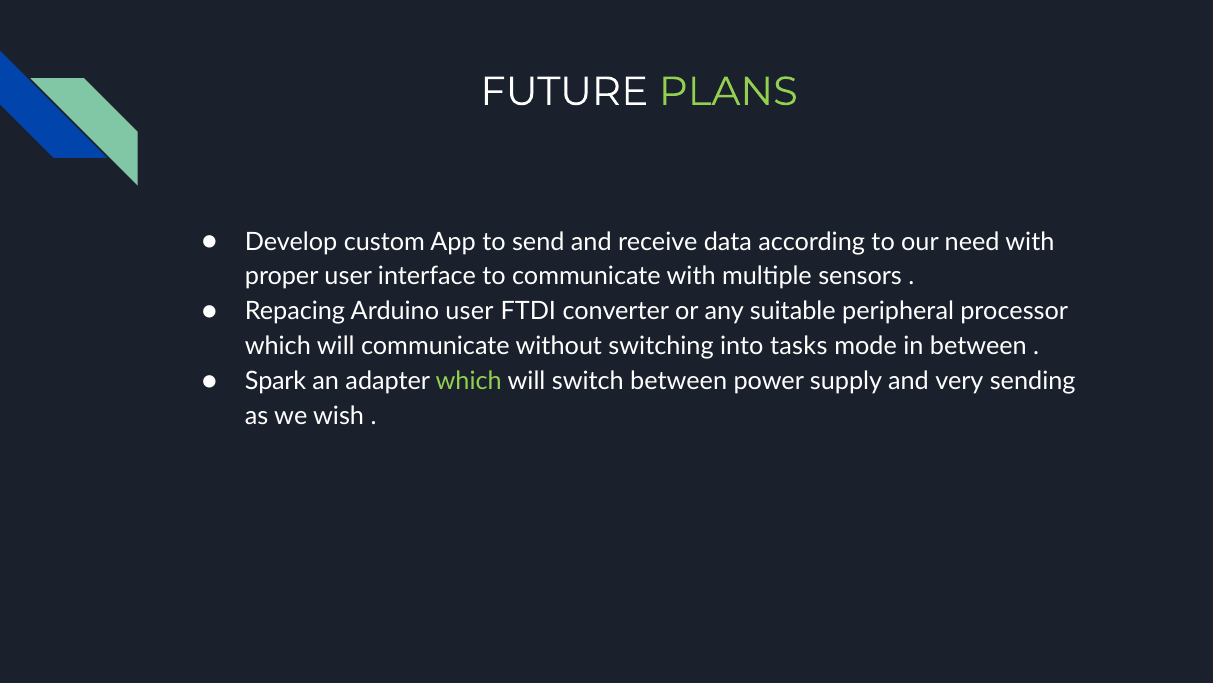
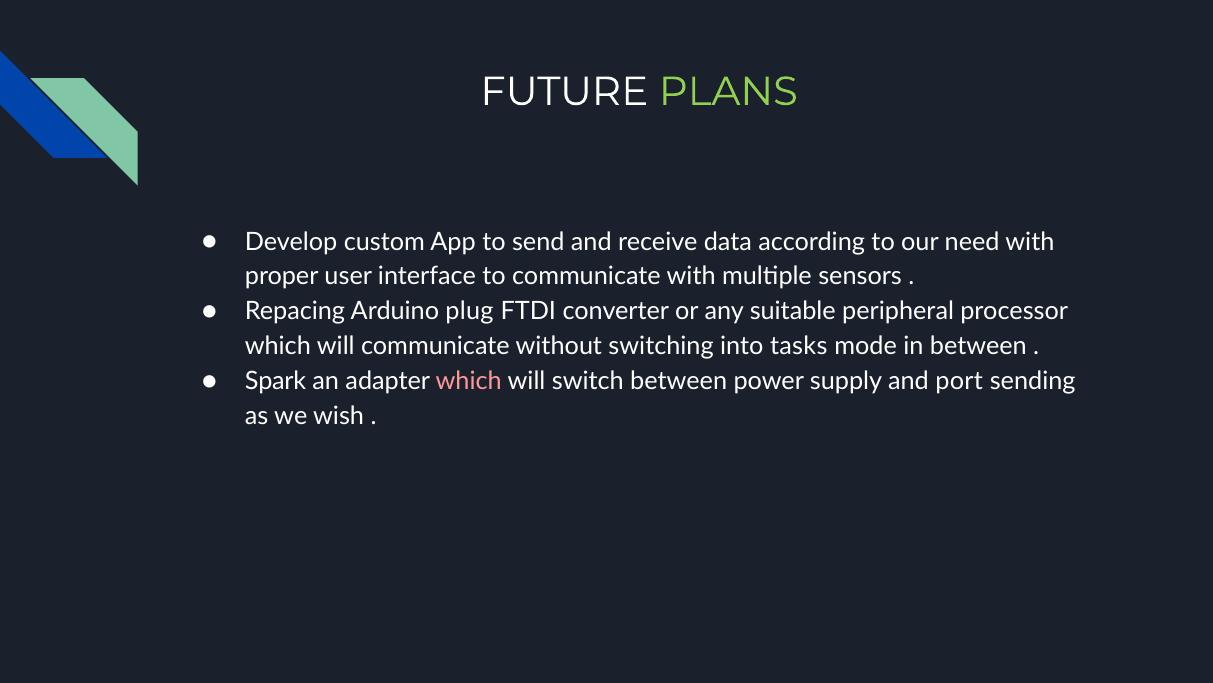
Arduino user: user -> plug (469, 311)
which colour: light green -> pink (469, 381)
very: very -> port (959, 381)
